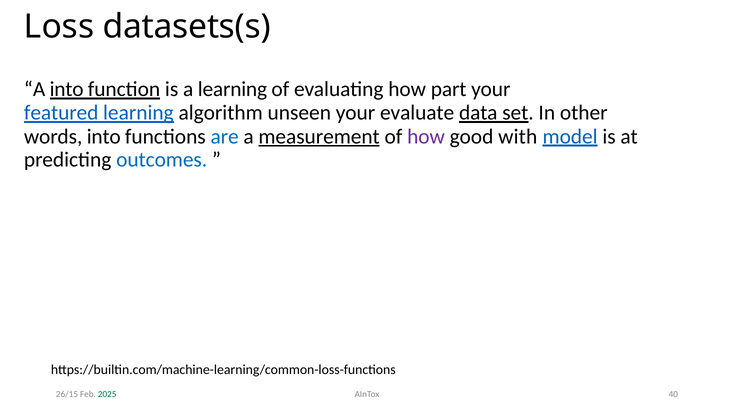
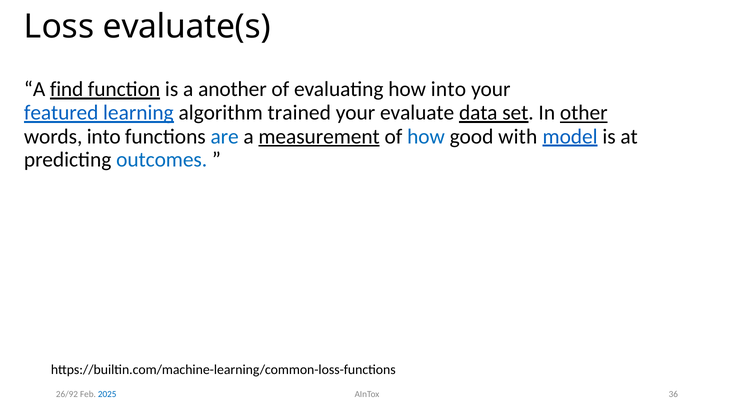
datasets(s: datasets(s -> evaluate(s (187, 27)
A into: into -> find (67, 89)
a learning: learning -> another (232, 89)
how part: part -> into (448, 89)
unseen: unseen -> trained (299, 113)
other underline: none -> present (584, 113)
how colour: purple -> blue (426, 136)
26/15: 26/15 -> 26/92 (67, 394)
2025 colour: green -> blue (107, 394)
40: 40 -> 36 (673, 394)
